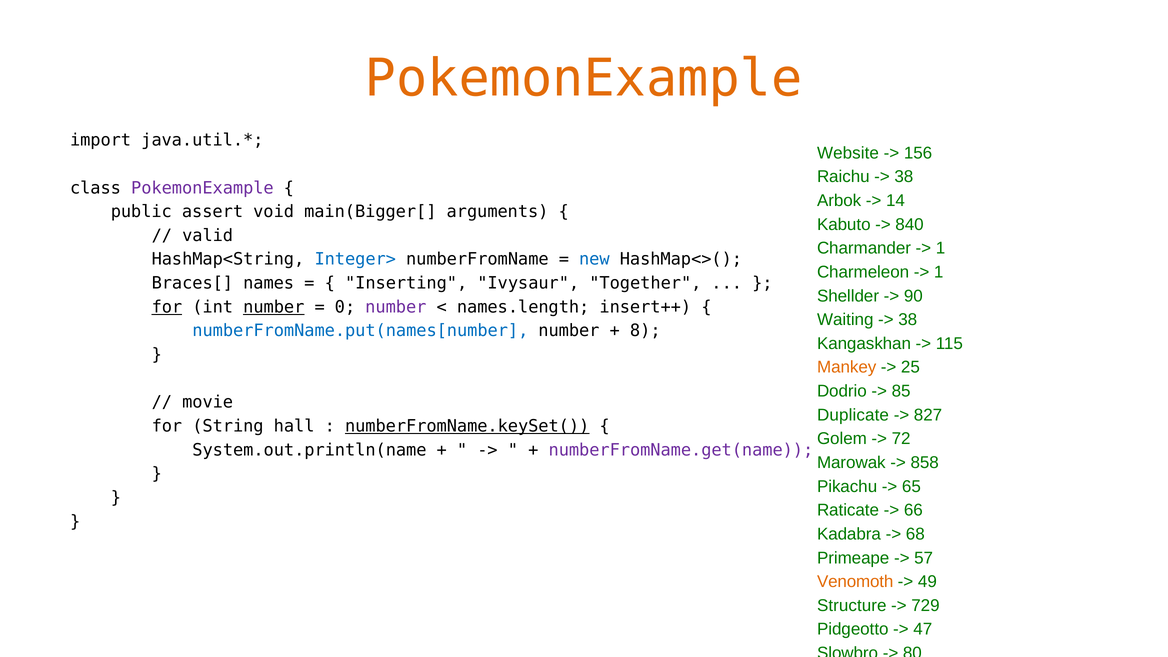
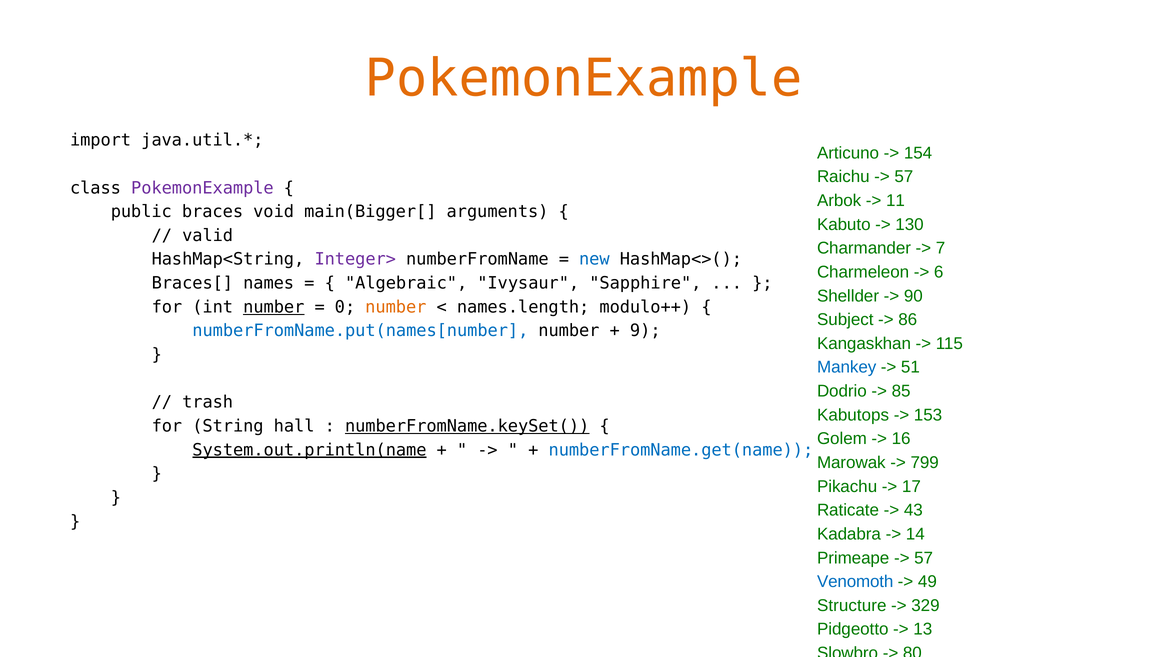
Website: Website -> Articuno (848, 153)
156: 156 -> 154 (918, 153)
38: 38 -> 57 (904, 177)
14: 14 -> 11 (895, 201)
assert: assert -> braces (213, 212)
840: 840 -> 130 (910, 224)
1: 1 -> 7 (941, 248)
Integer> colour: blue -> purple (355, 259)
1: 1 -> 6 (939, 272)
Inserting: Inserting -> Algebraic (406, 283)
Together: Together -> Sapphire (645, 283)
for underline: present -> none (167, 307)
number colour: purple -> orange (396, 307)
insert++: insert++ -> modulo++ (645, 307)
Waiting: Waiting -> Subject (845, 320)
38: 38 -> 86 (908, 320)
8: 8 -> 9 (645, 331)
Mankey colour: orange -> blue (847, 367)
25: 25 -> 51 (910, 367)
movie: movie -> trash (208, 402)
Duplicate: Duplicate -> Kabutops (853, 415)
827: 827 -> 153 (928, 415)
72: 72 -> 16 (901, 439)
System.out.println(name underline: none -> present (309, 450)
numberFromName.get(name colour: purple -> blue (681, 450)
858: 858 -> 799 (925, 463)
65: 65 -> 17 (911, 486)
66: 66 -> 43 (913, 510)
68: 68 -> 14 (915, 534)
Venomoth colour: orange -> blue (855, 582)
729: 729 -> 329 (925, 606)
47: 47 -> 13 (923, 629)
